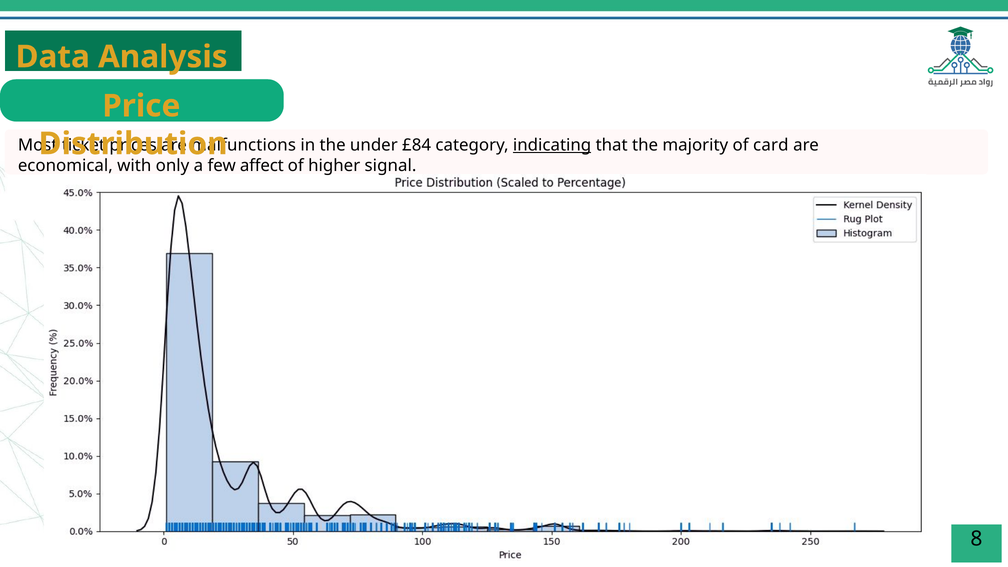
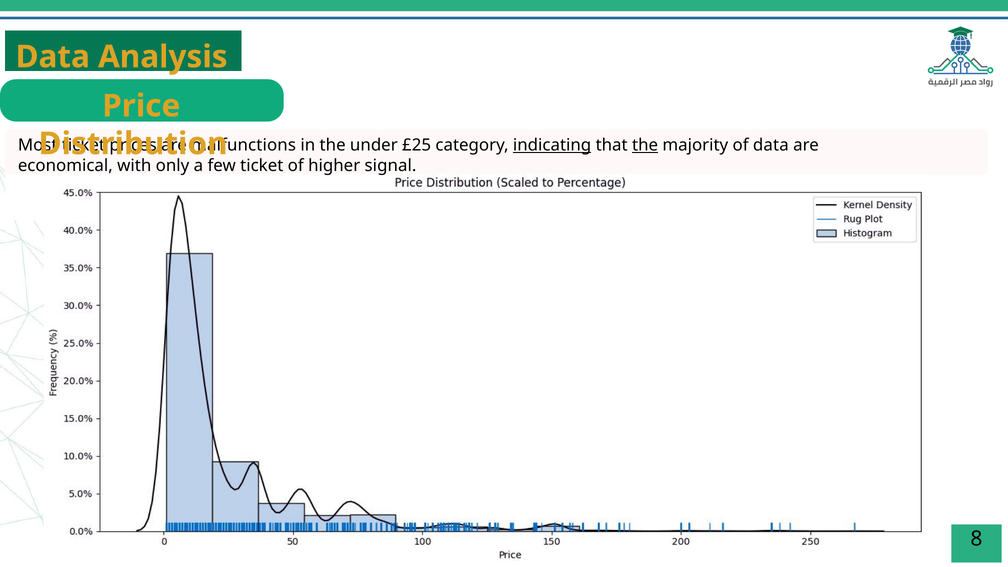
£84: £84 -> £25 (417, 145)
the underline: none -> present (645, 145)
of card: card -> data (771, 145)
affect: affect -> ticket (262, 166)
